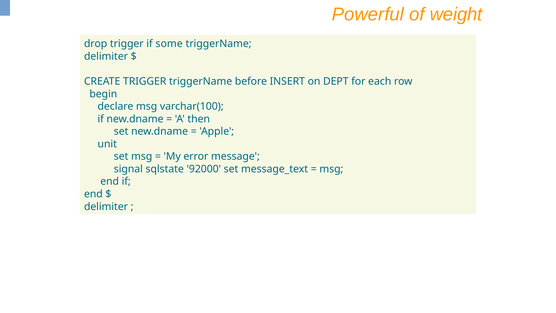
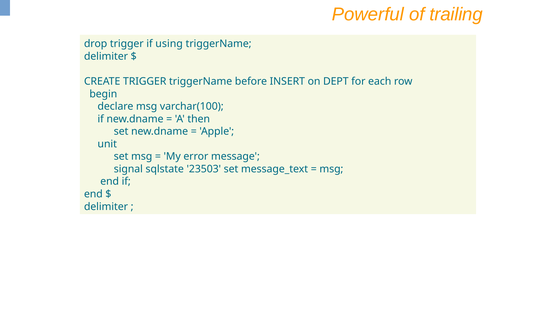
weight: weight -> trailing (456, 14)
some: some -> using (169, 44)
92000: 92000 -> 23503 (204, 169)
